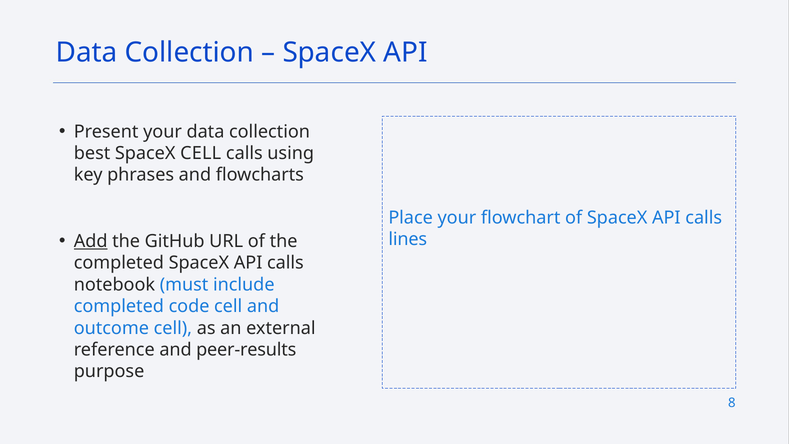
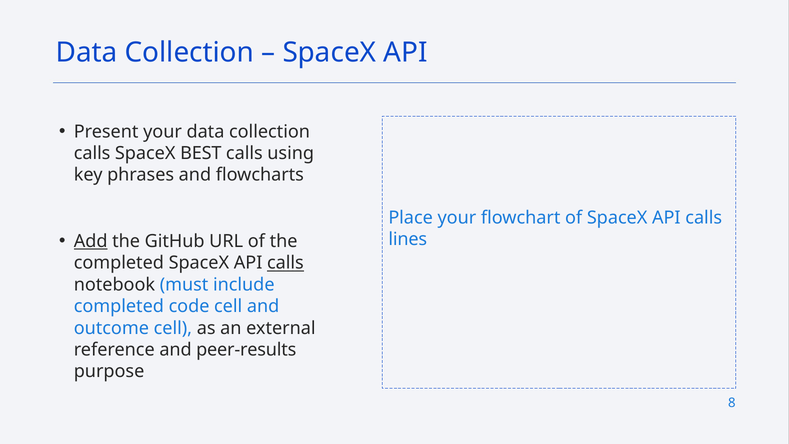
best: best -> calls (92, 153)
SpaceX CELL: CELL -> BEST (201, 153)
calls underline: none -> present (285, 263)
